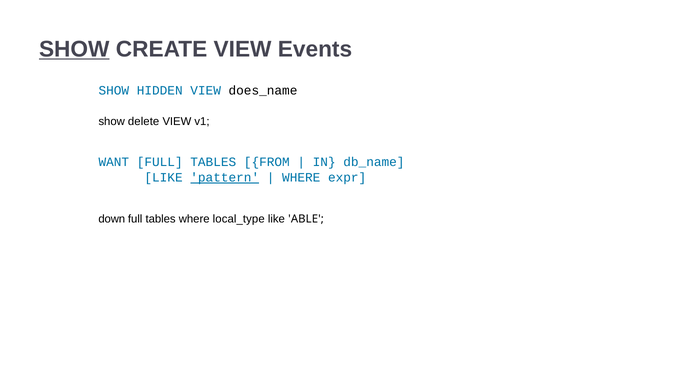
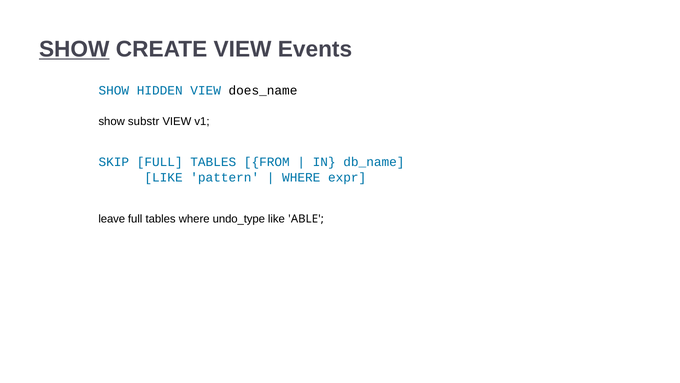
delete: delete -> substr (144, 121)
WANT: WANT -> SKIP (114, 162)
pattern underline: present -> none (225, 177)
down: down -> leave (112, 219)
local_type: local_type -> undo_type (239, 219)
